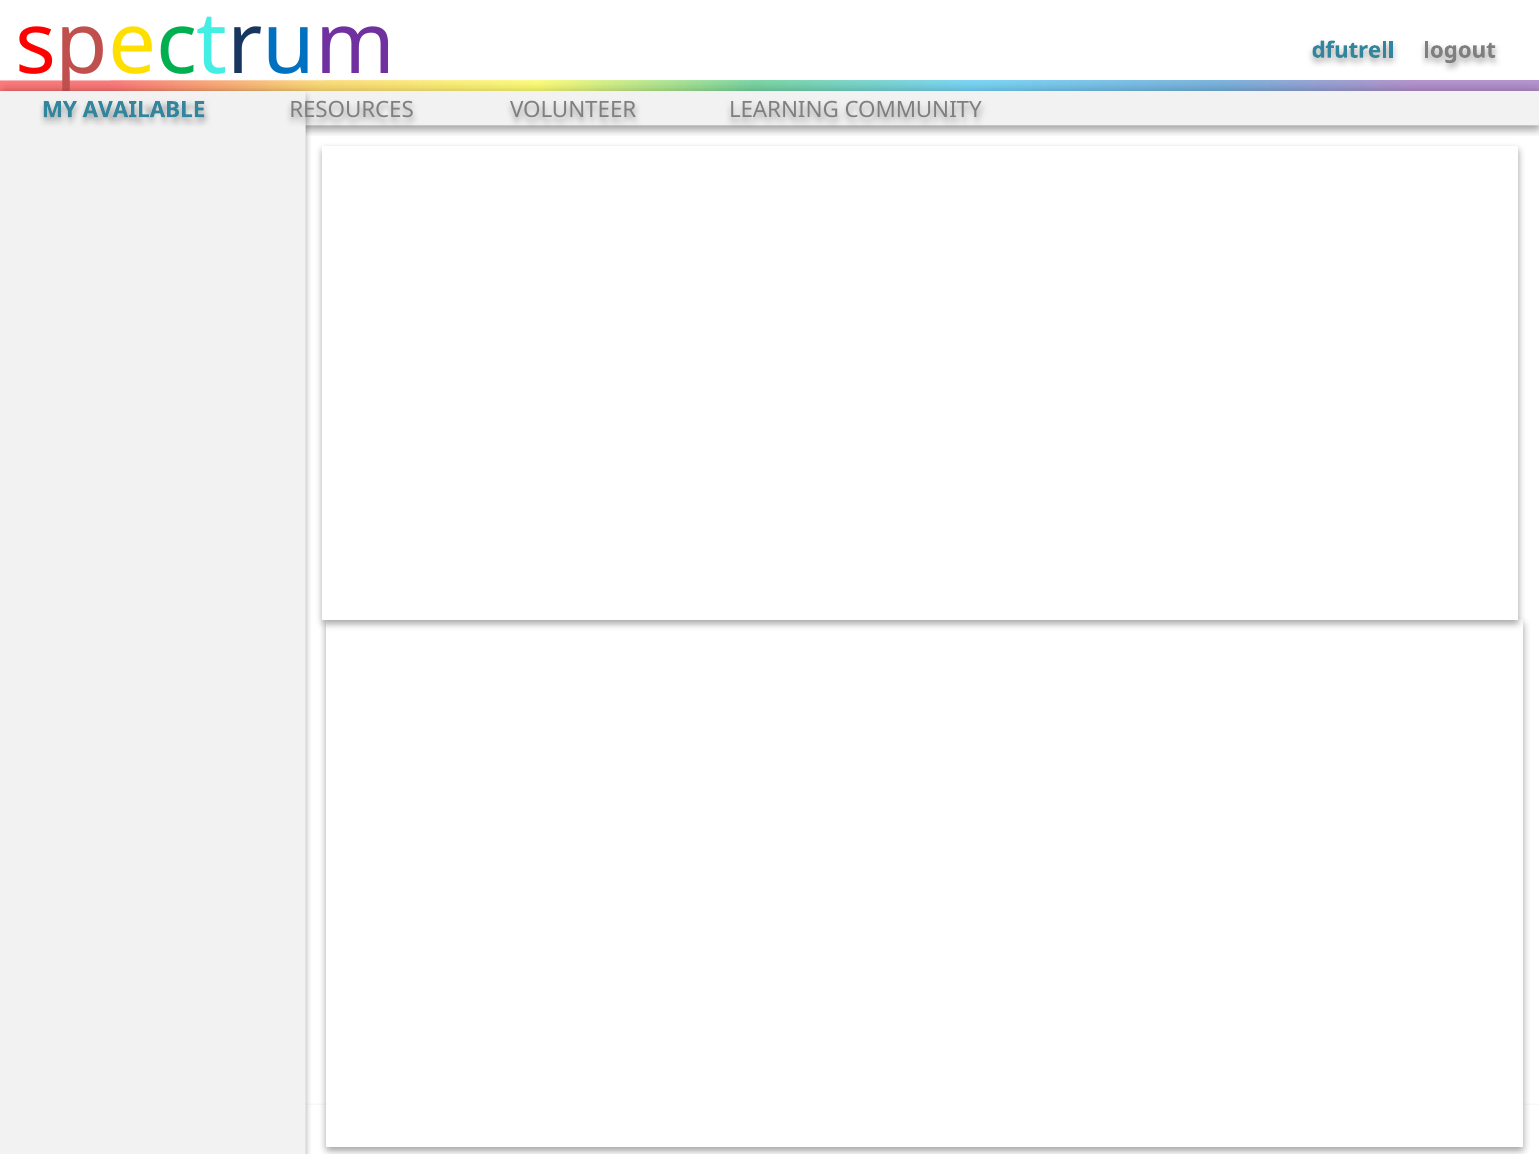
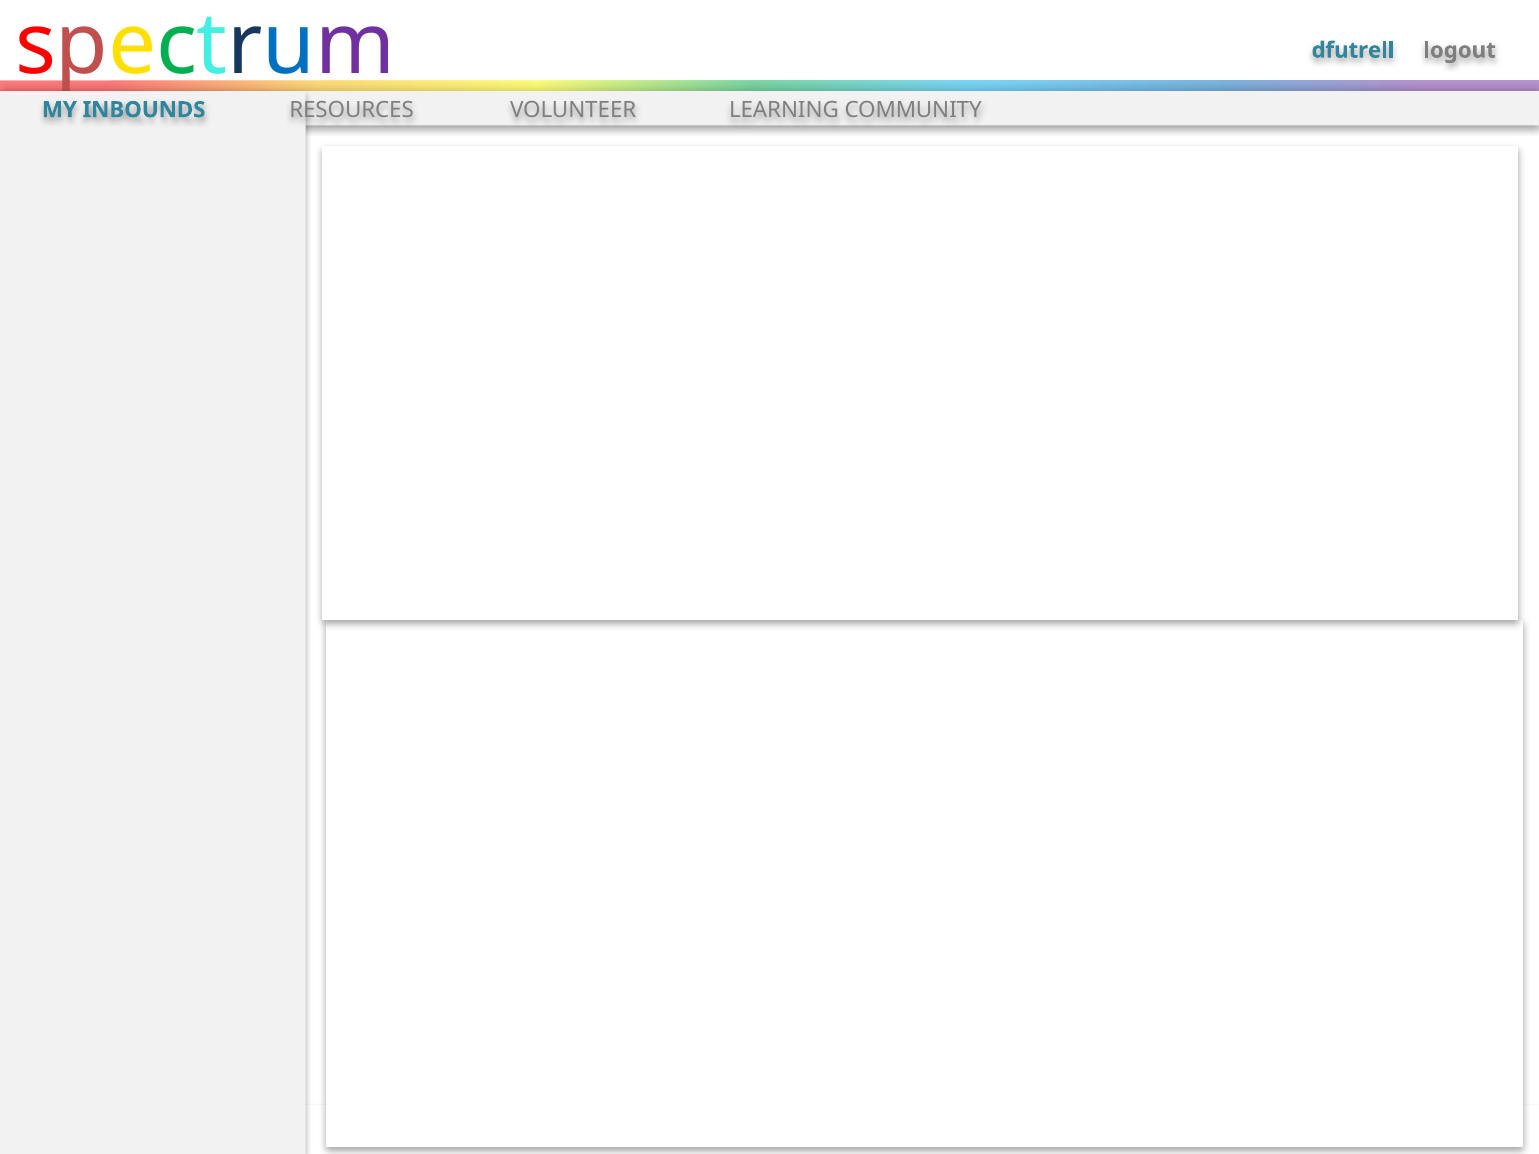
AVAILABLE: AVAILABLE -> INBOUNDS (144, 110)
